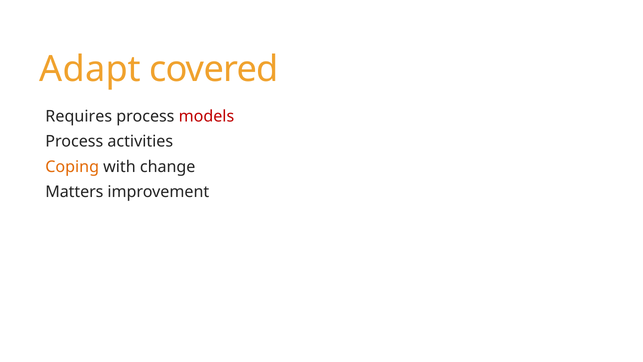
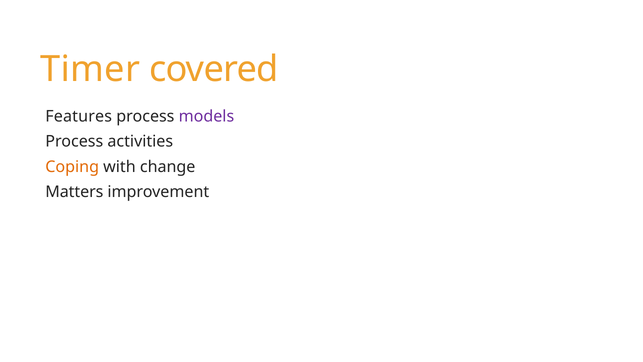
Adapt: Adapt -> Timer (90, 69)
Requires: Requires -> Features (79, 116)
models colour: red -> purple (206, 116)
